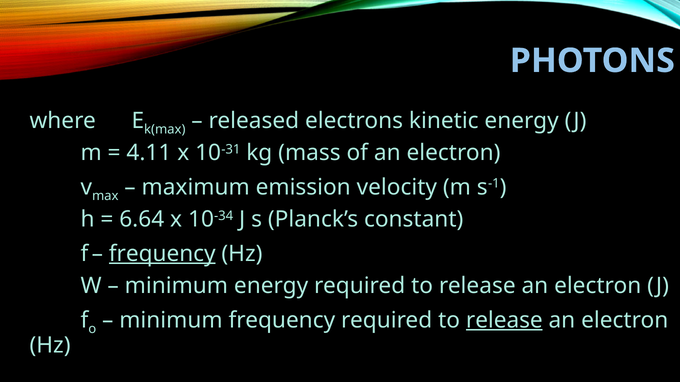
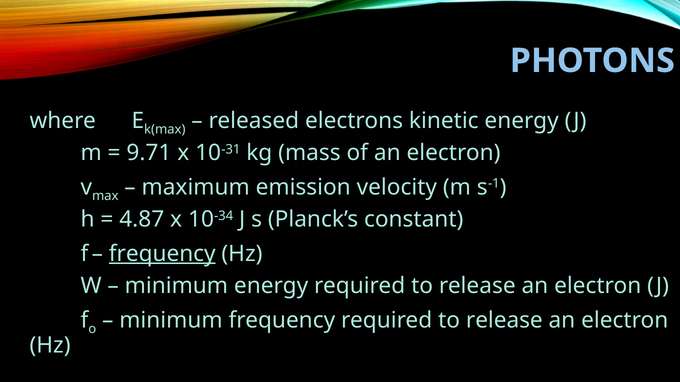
4.11: 4.11 -> 9.71 (149, 153)
6.64: 6.64 -> 4.87 (142, 220)
release underline: present -> none (504, 321)
